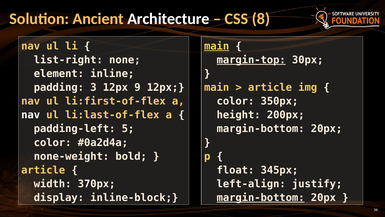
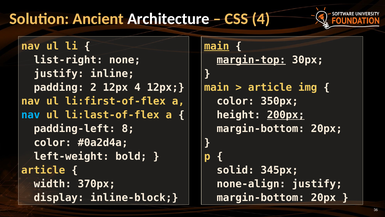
CSS 8: 8 -> 4 (261, 19)
element: element -> justify (59, 74)
3: 3 -> 2 (93, 87)
12px 9: 9 -> 4 (137, 87)
nav colour: white -> light blue (31, 115)
200px underline: none -> present (286, 115)
5: 5 -> 8 (128, 129)
none-weight: none-weight -> left-weight (71, 156)
float: float -> solid (235, 170)
left-align: left-align -> none-align (251, 184)
margin-bottom underline: present -> none (261, 197)
